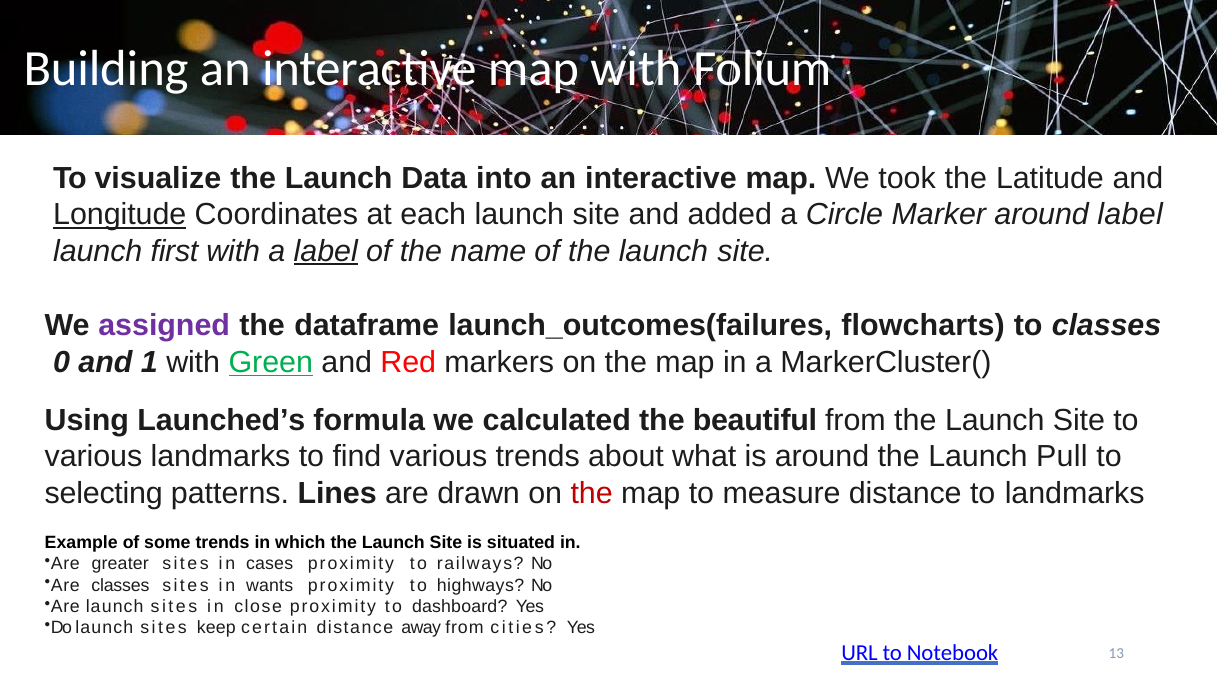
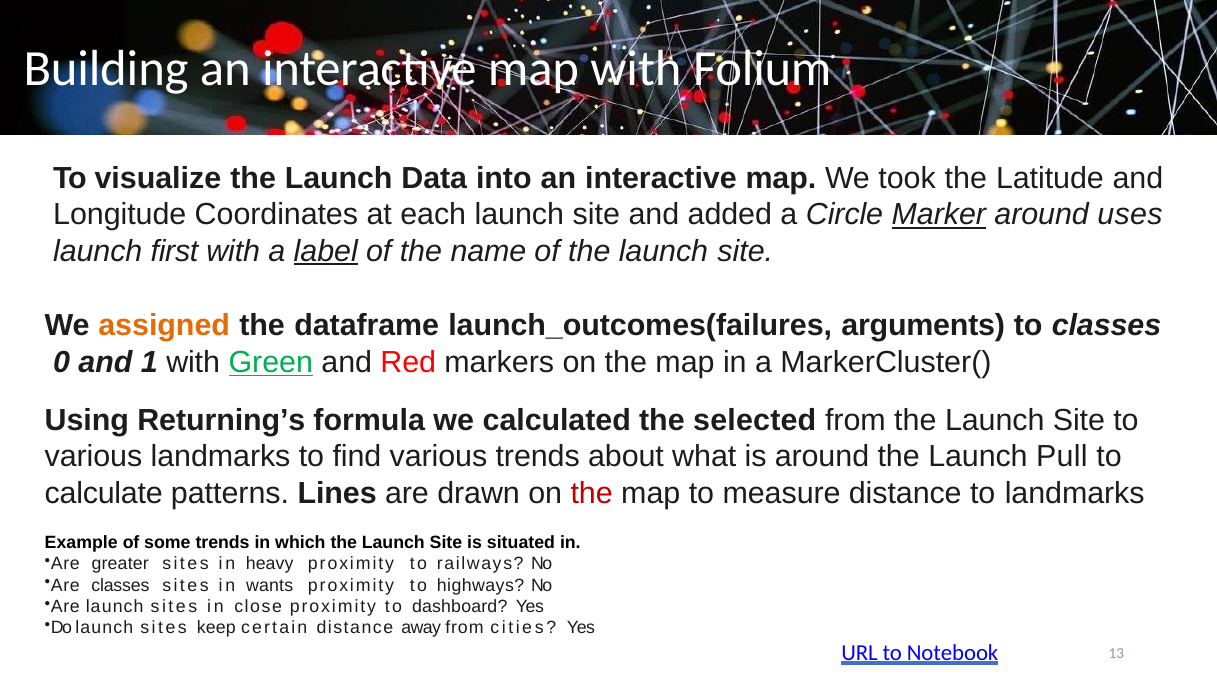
Longitude underline: present -> none (120, 215)
Marker underline: none -> present (939, 215)
around label: label -> uses (1130, 215)
assigned colour: purple -> orange (164, 326)
flowcharts: flowcharts -> arguments (923, 326)
Launched’s: Launched’s -> Returning’s (221, 420)
beautiful: beautiful -> selected (755, 420)
selecting: selecting -> calculate (104, 493)
cases: cases -> heavy (270, 563)
